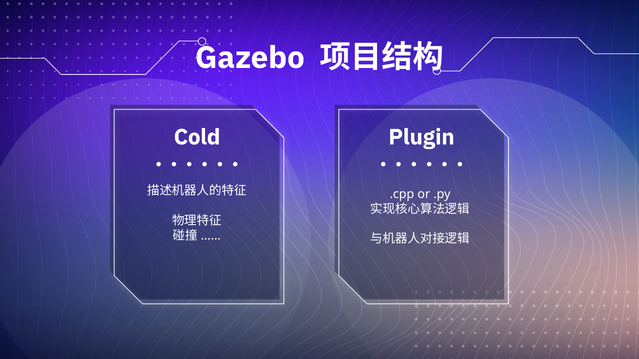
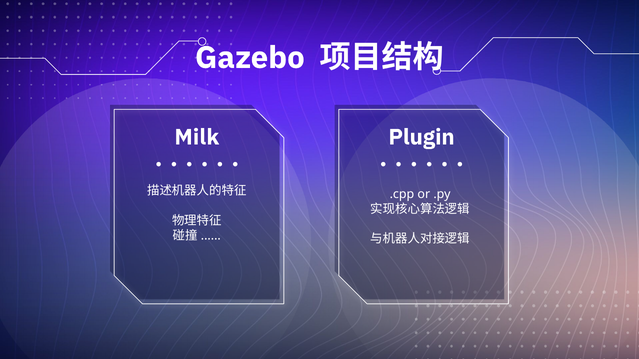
Cold: Cold -> Milk (197, 137)
